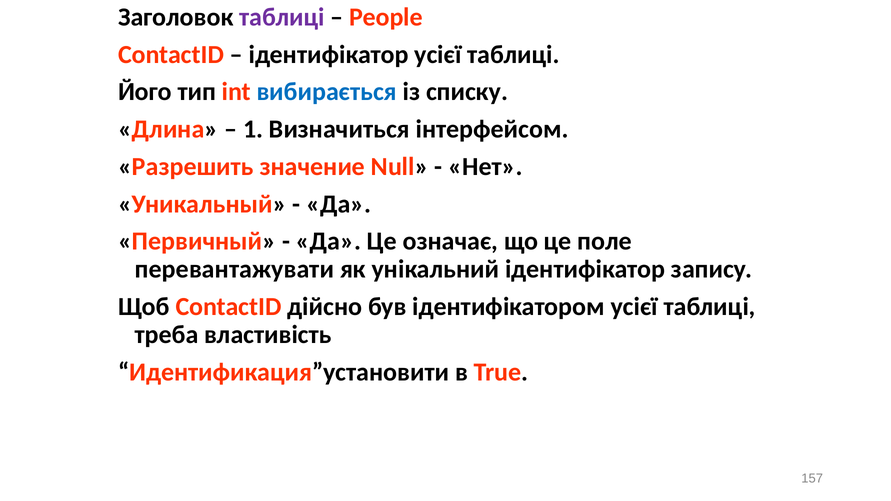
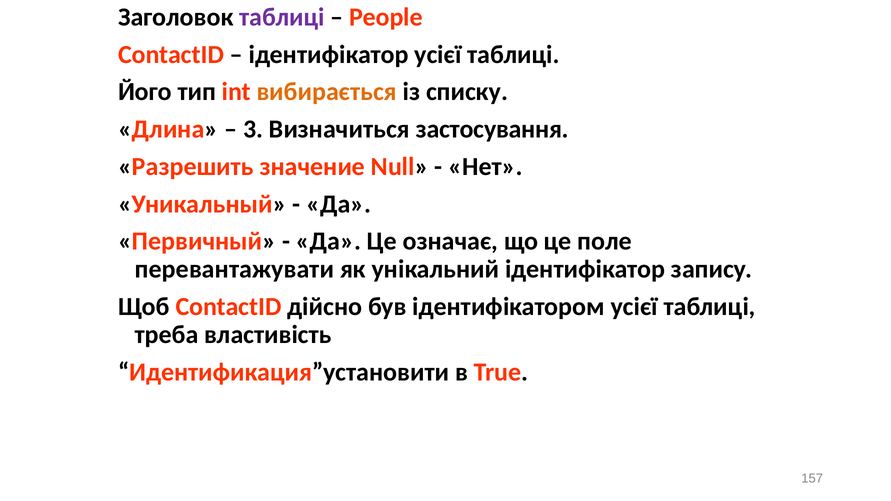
вибирається colour: blue -> orange (327, 92)
1: 1 -> 3 (253, 129)
інтерфейсом: інтерфейсом -> застосування (492, 129)
